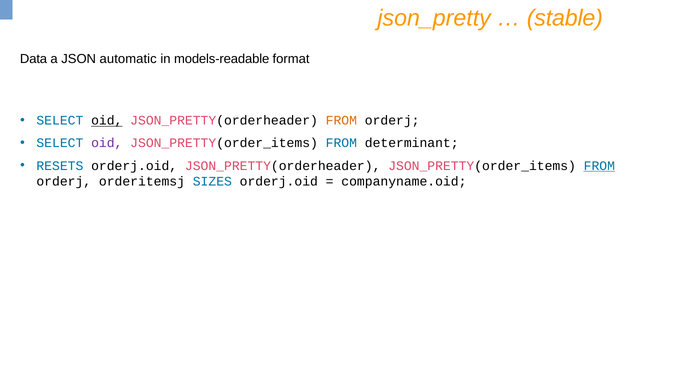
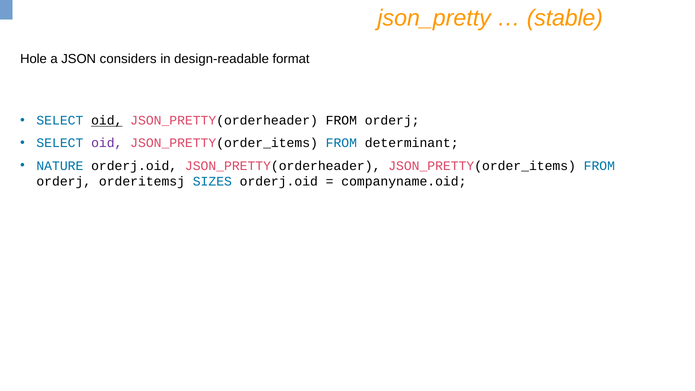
Data: Data -> Hole (33, 59)
automatic: automatic -> considers (128, 59)
models-readable: models-readable -> design-readable (222, 59)
FROM colour: orange -> black (341, 121)
RESETS: RESETS -> NATURE (60, 166)
FROM underline: present -> none (599, 166)
